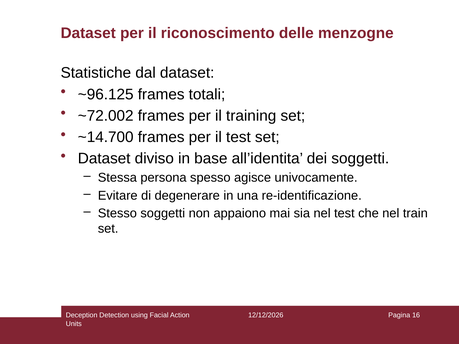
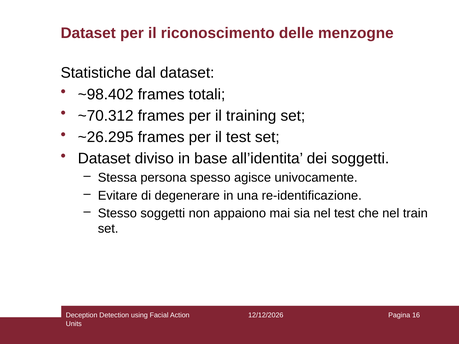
~96.125: ~96.125 -> ~98.402 (106, 94)
~72.002: ~72.002 -> ~70.312 (106, 116)
~14.700: ~14.700 -> ~26.295 (106, 137)
